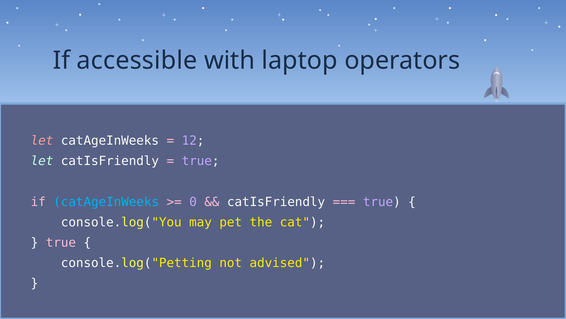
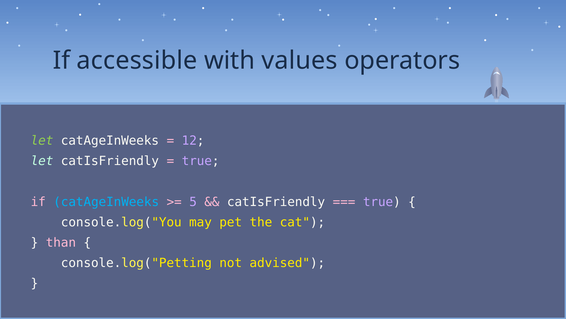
laptop: laptop -> values (300, 60)
let colour: pink -> light green (42, 140)
0: 0 -> 5 (193, 202)
true: true -> than (61, 242)
